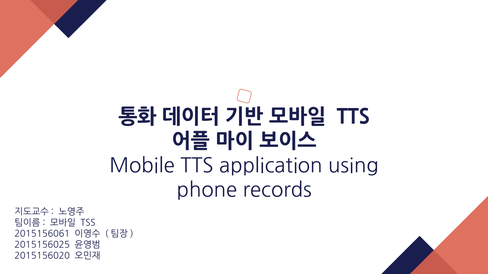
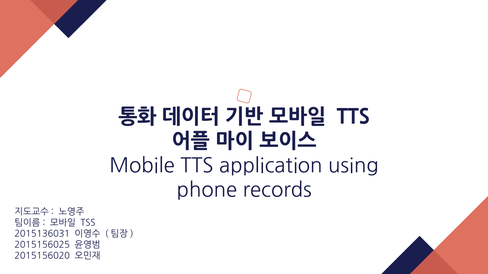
2015156061: 2015156061 -> 2015136031 (42, 234)
